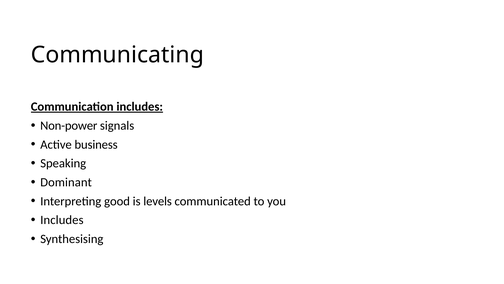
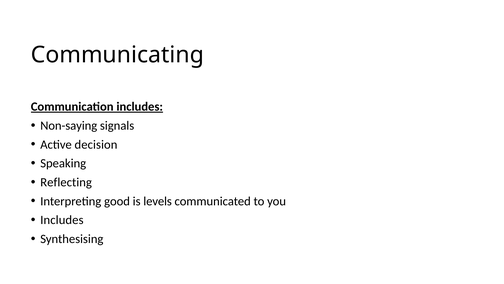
Non-power: Non-power -> Non-saying (69, 125)
business: business -> decision (96, 144)
Dominant: Dominant -> Reflecting (66, 182)
